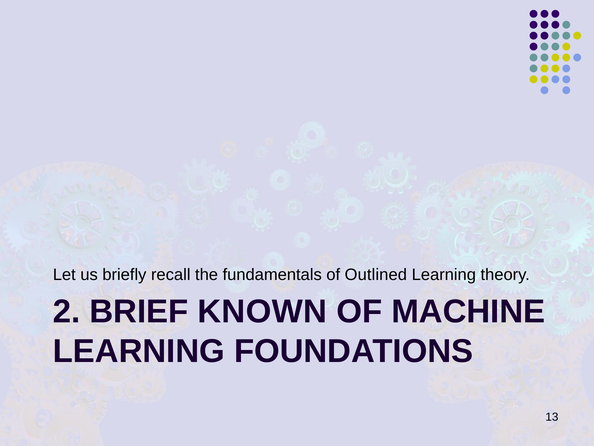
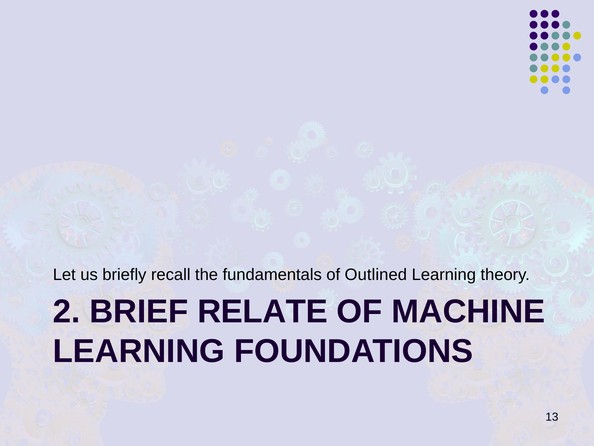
KNOWN: KNOWN -> RELATE (263, 311)
